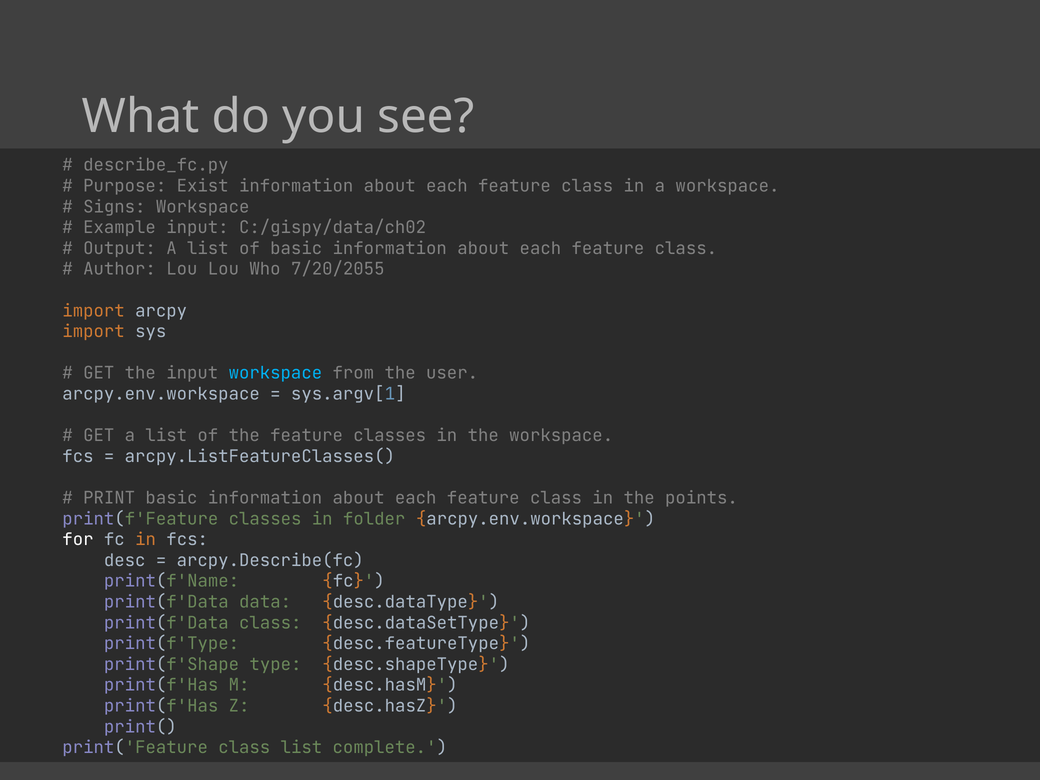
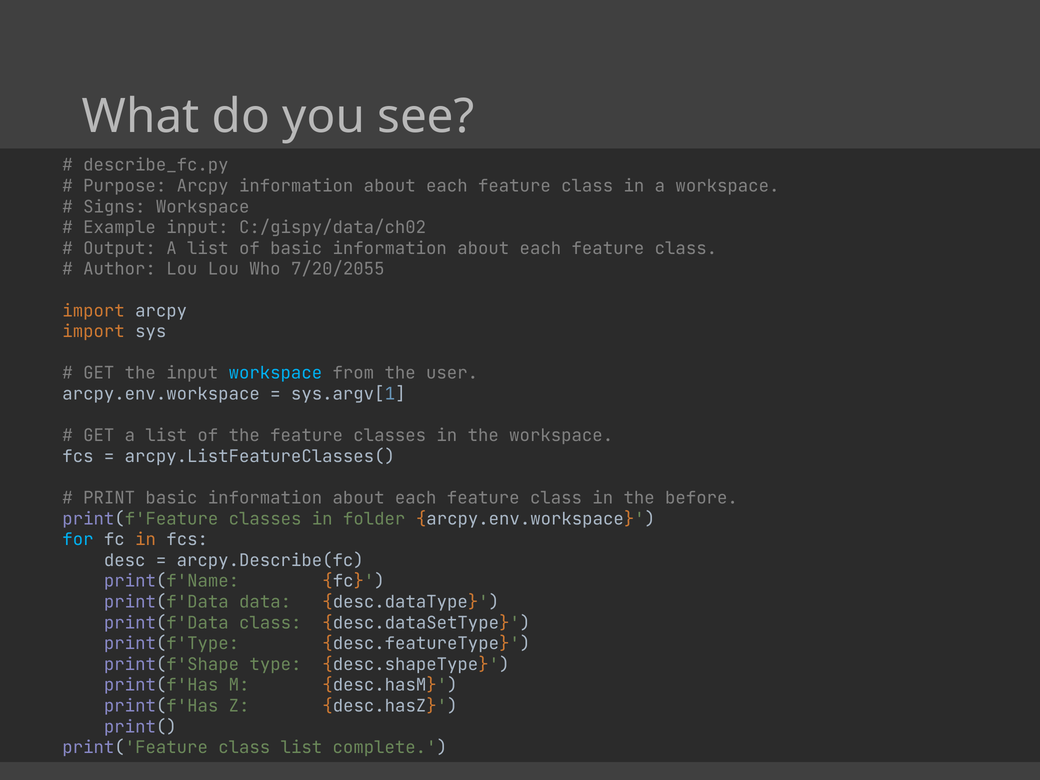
Purpose Exist: Exist -> Arcpy (203, 186)
points: points -> before (701, 498)
for colour: white -> light blue (78, 540)
